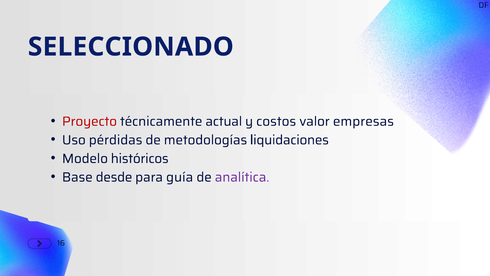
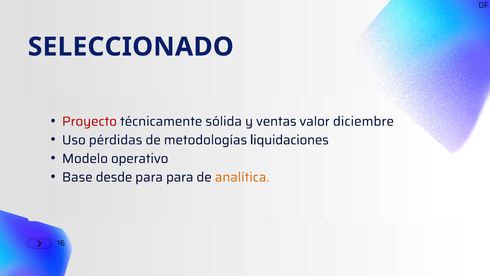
actual: actual -> sólida (224, 121)
costos: costos -> ventas (276, 121)
empresas: empresas -> diciembre (363, 121)
históricos: históricos -> operativo (140, 158)
para guía: guía -> para (180, 177)
analítica colour: purple -> orange (242, 177)
